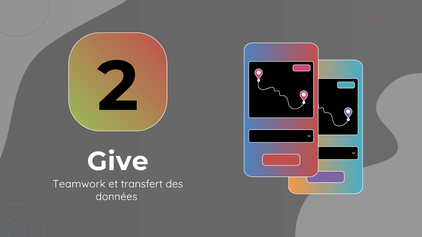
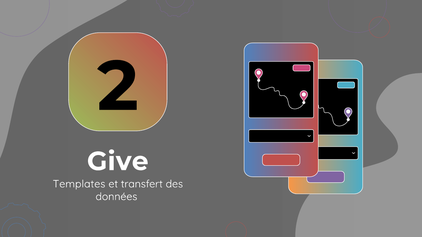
Teamwork: Teamwork -> Templates (79, 184)
